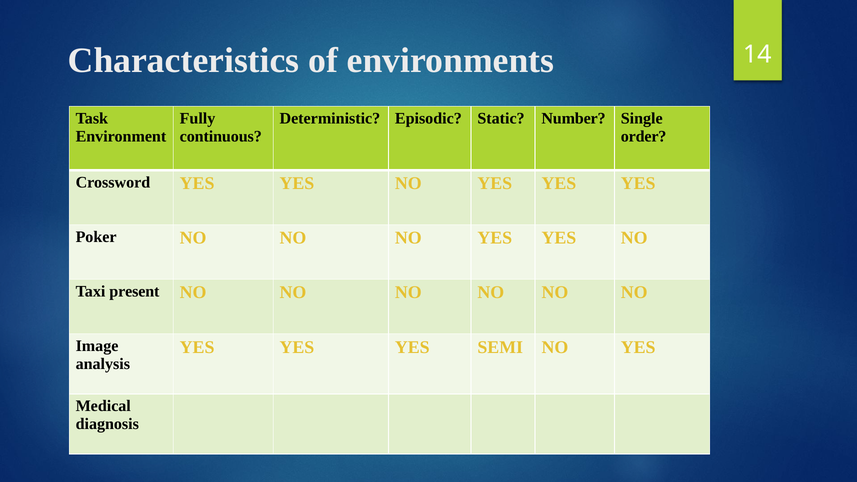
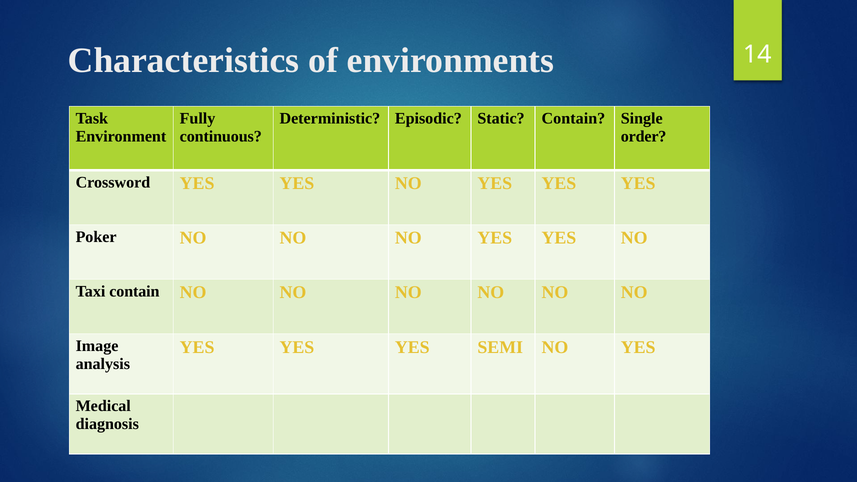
Static Number: Number -> Contain (573, 119)
Taxi present: present -> contain (134, 292)
